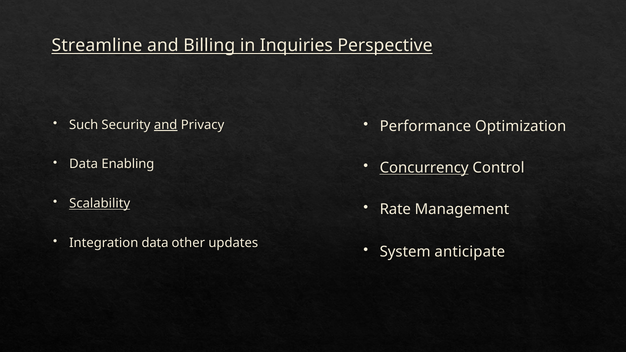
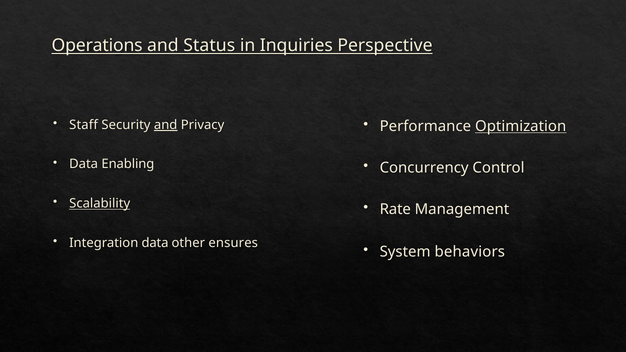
Streamline: Streamline -> Operations (97, 46)
Billing: Billing -> Status (209, 46)
Such: Such -> Staff (84, 125)
Optimization underline: none -> present (521, 126)
Concurrency underline: present -> none (424, 168)
updates: updates -> ensures (233, 243)
anticipate: anticipate -> behaviors (470, 252)
